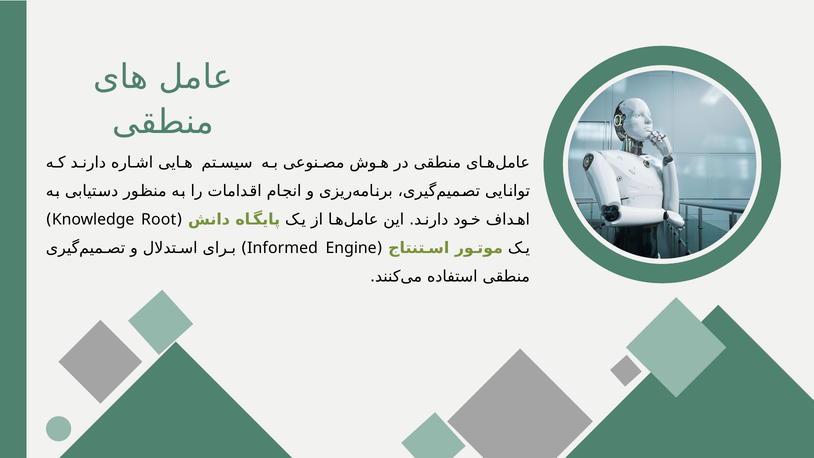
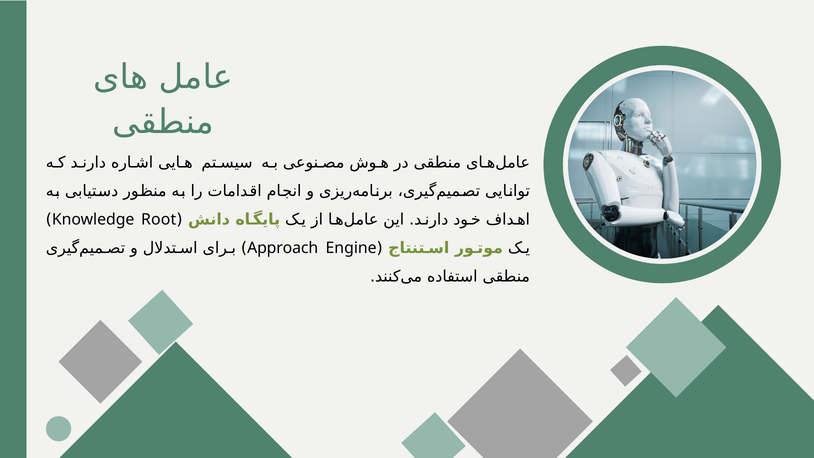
Informed: Informed -> Approach (283, 248)
